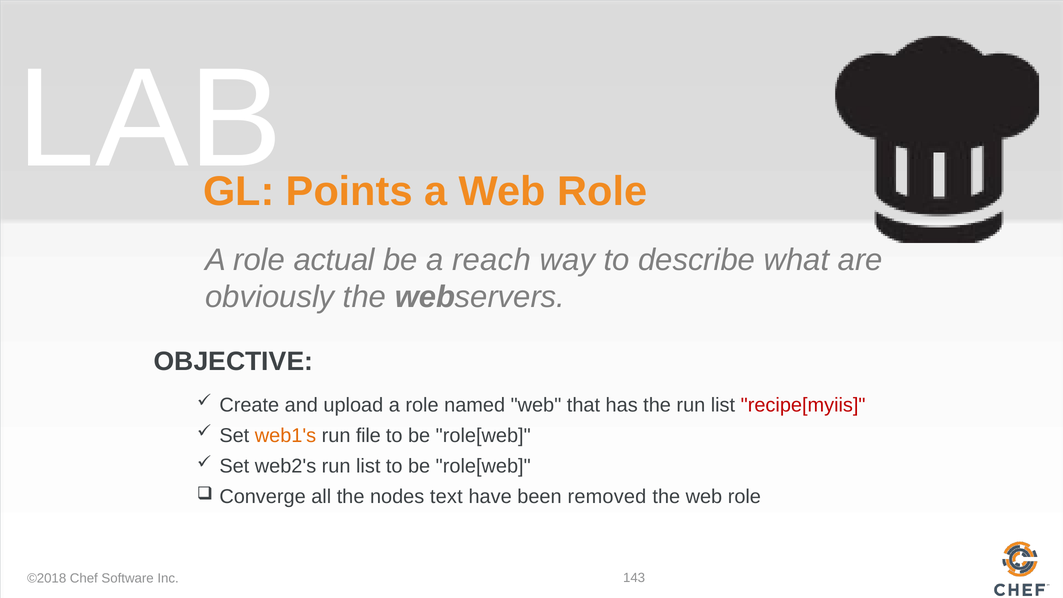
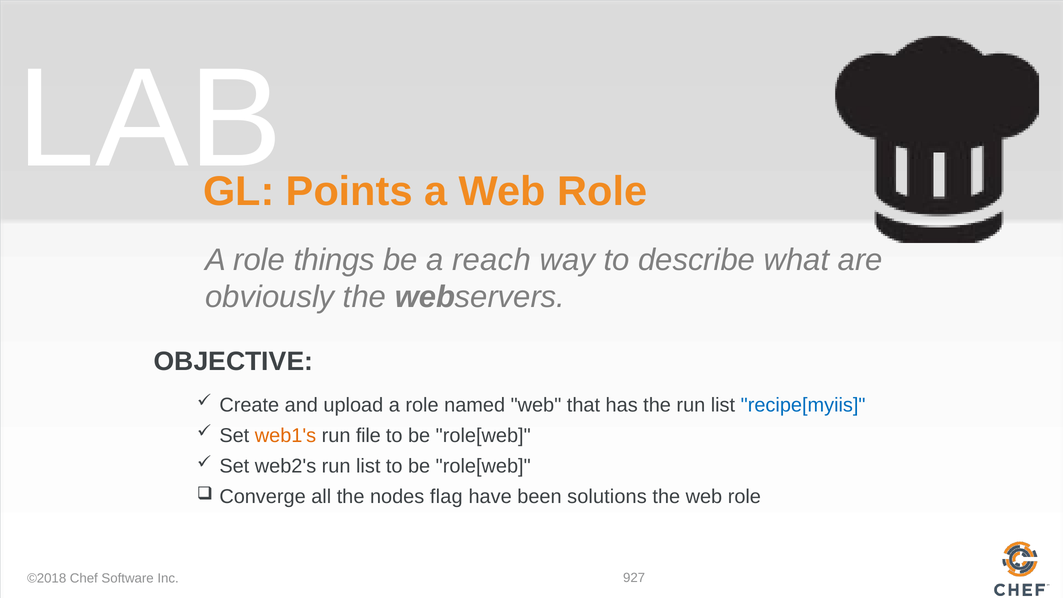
actual: actual -> things (334, 260)
recipe[myiis colour: red -> blue (803, 405)
text: text -> flag (446, 497)
removed: removed -> solutions (607, 497)
143: 143 -> 927 (634, 578)
